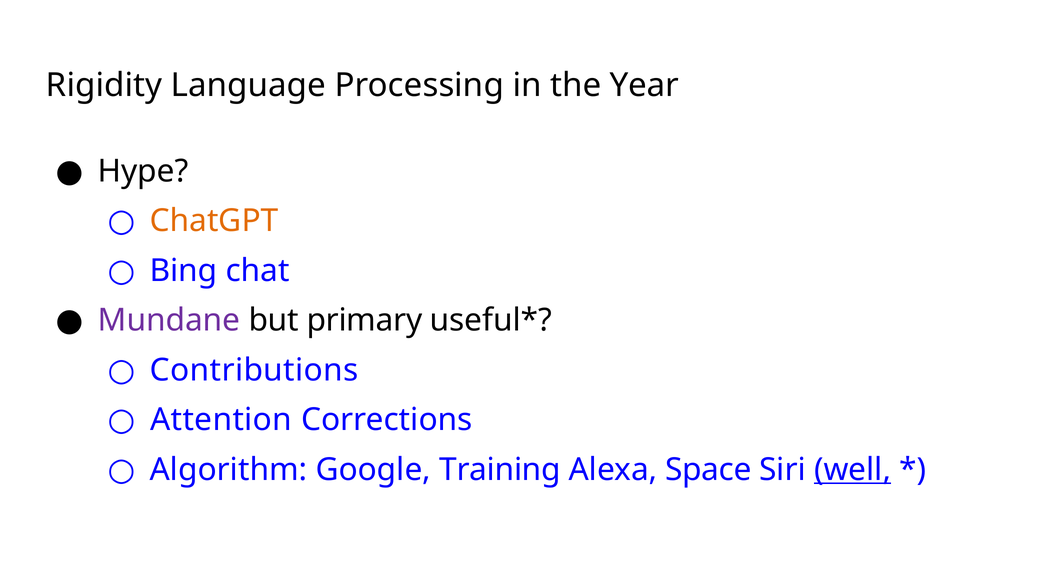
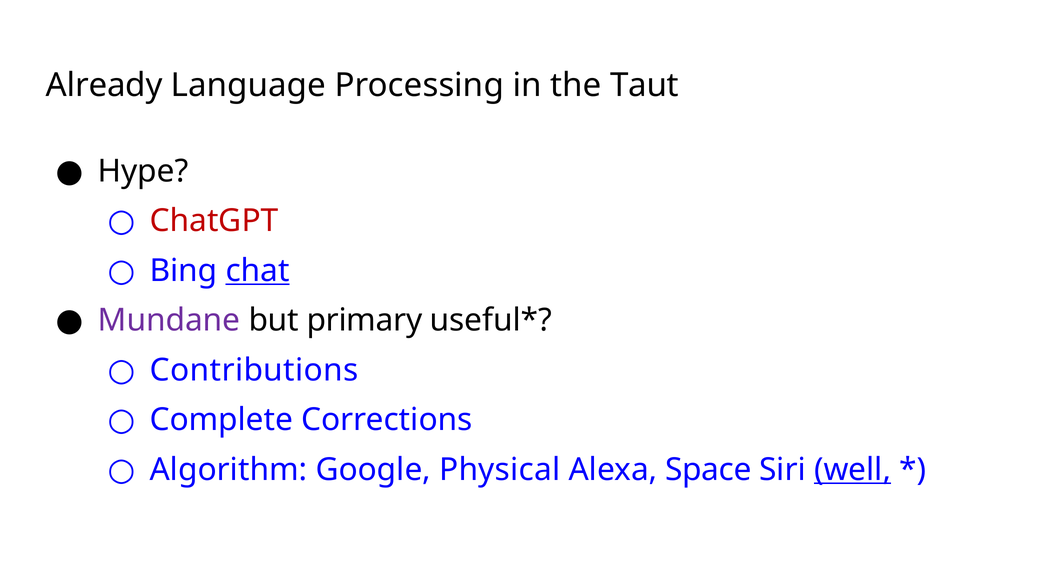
Rigidity: Rigidity -> Already (104, 86)
Year: Year -> Taut (644, 86)
ChatGPT colour: orange -> red (214, 221)
chat underline: none -> present (258, 271)
Attention: Attention -> Complete (221, 420)
Training: Training -> Physical (500, 470)
